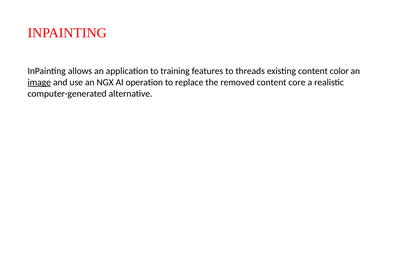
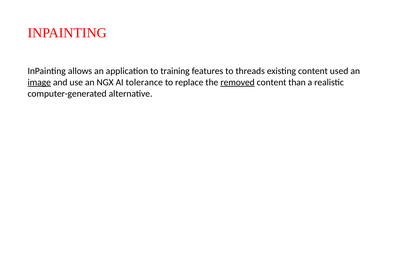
color: color -> used (339, 71)
operation: operation -> tolerance (144, 82)
removed underline: none -> present (238, 82)
core: core -> than (297, 82)
